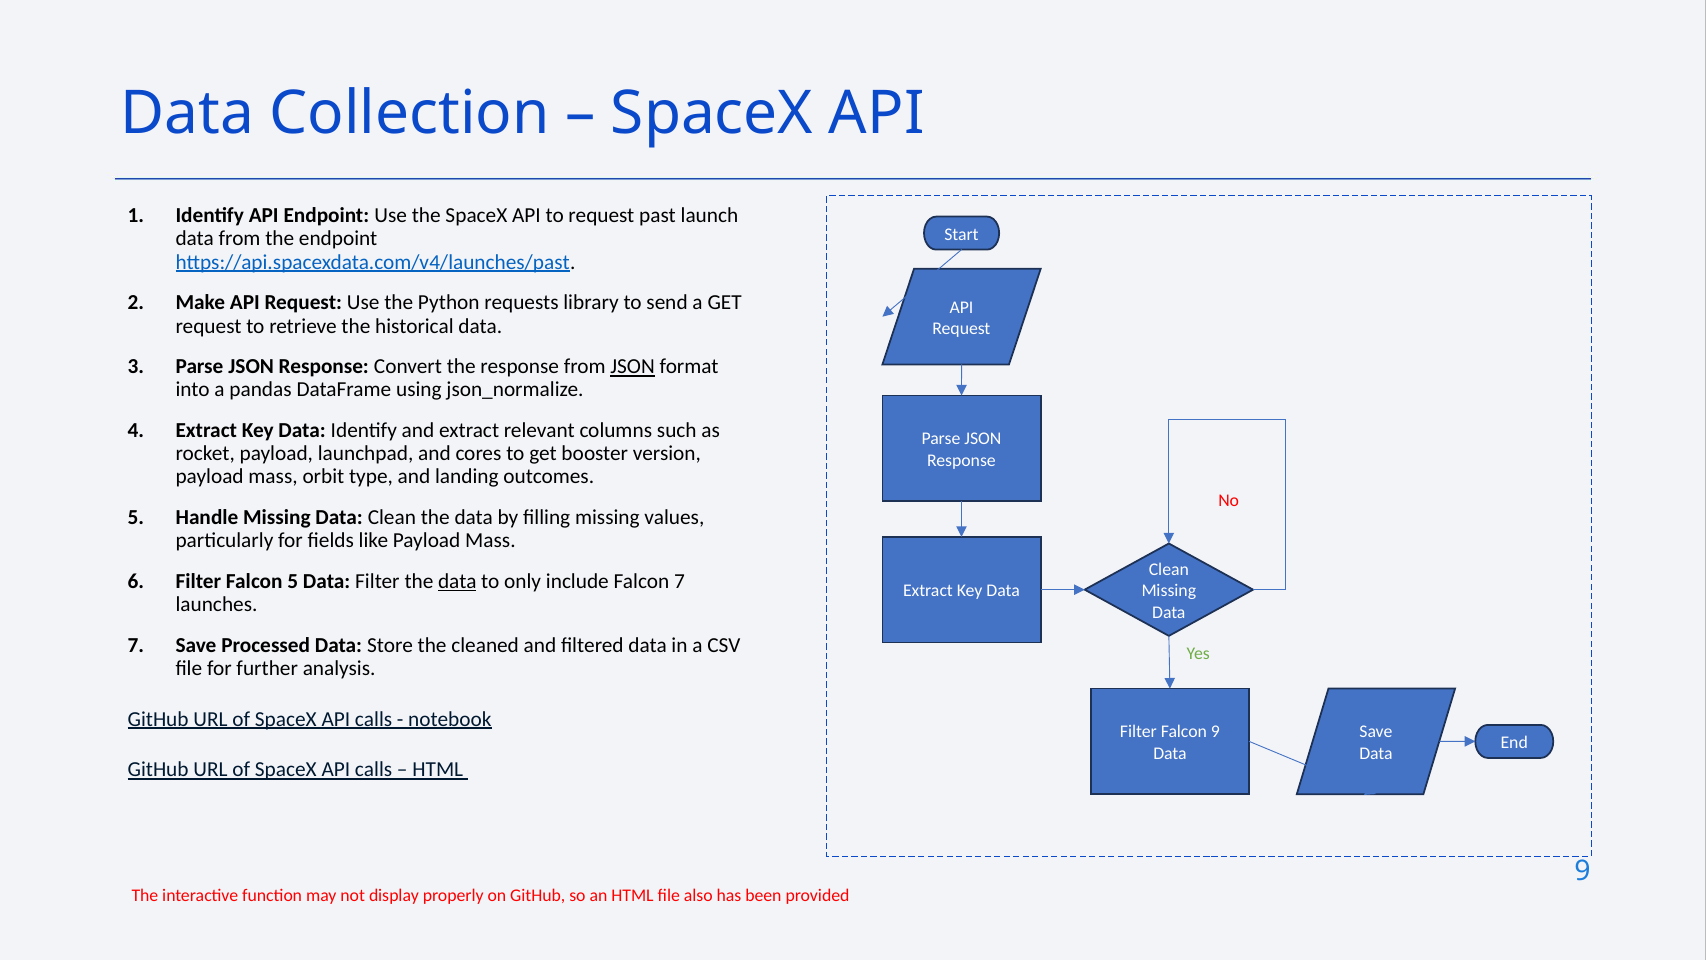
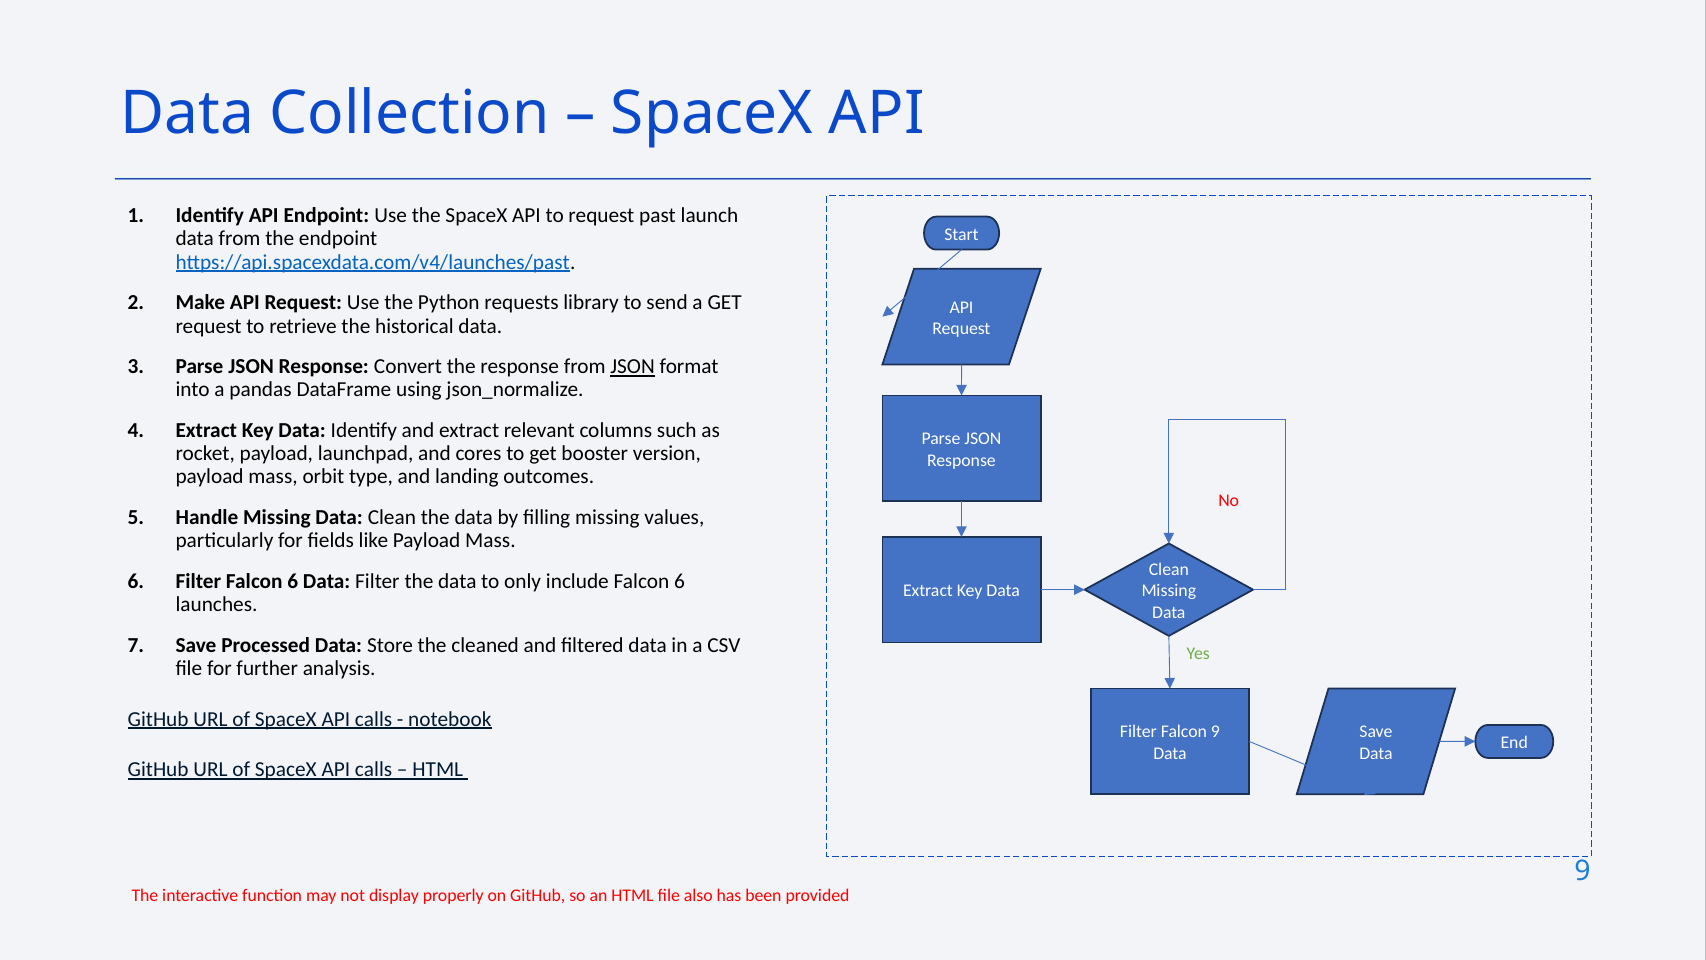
Filter Falcon 5: 5 -> 6 (293, 581)
data underline: present -> none (457, 581)
include Falcon 7: 7 -> 6 (679, 581)
